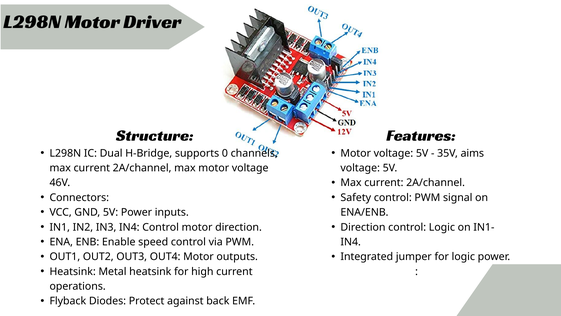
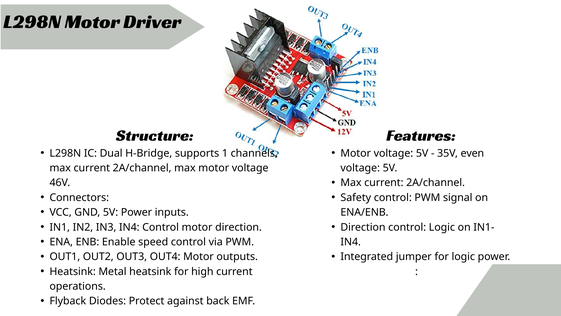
0: 0 -> 1 (225, 153)
aims: aims -> even (472, 153)
